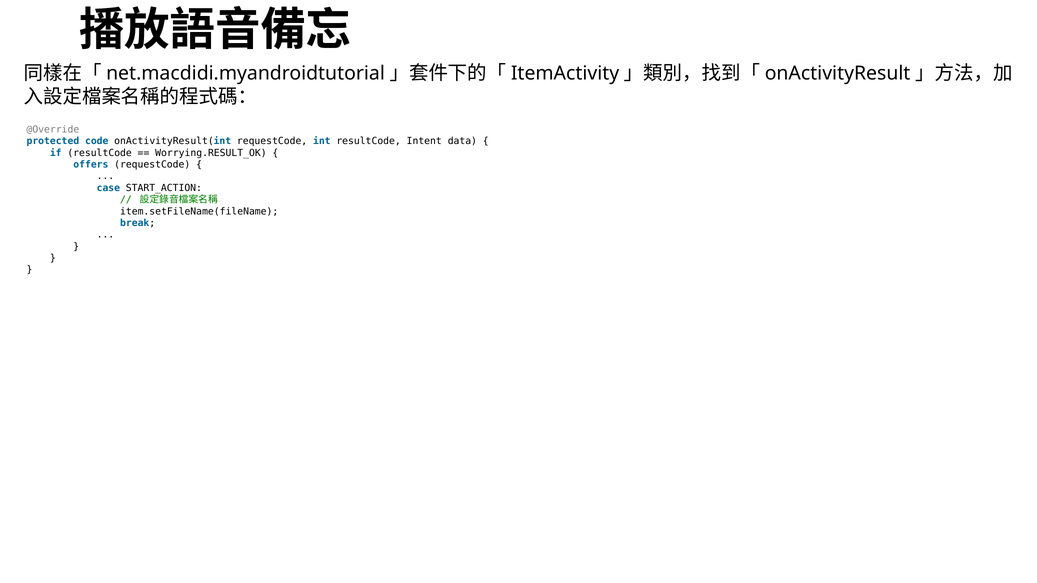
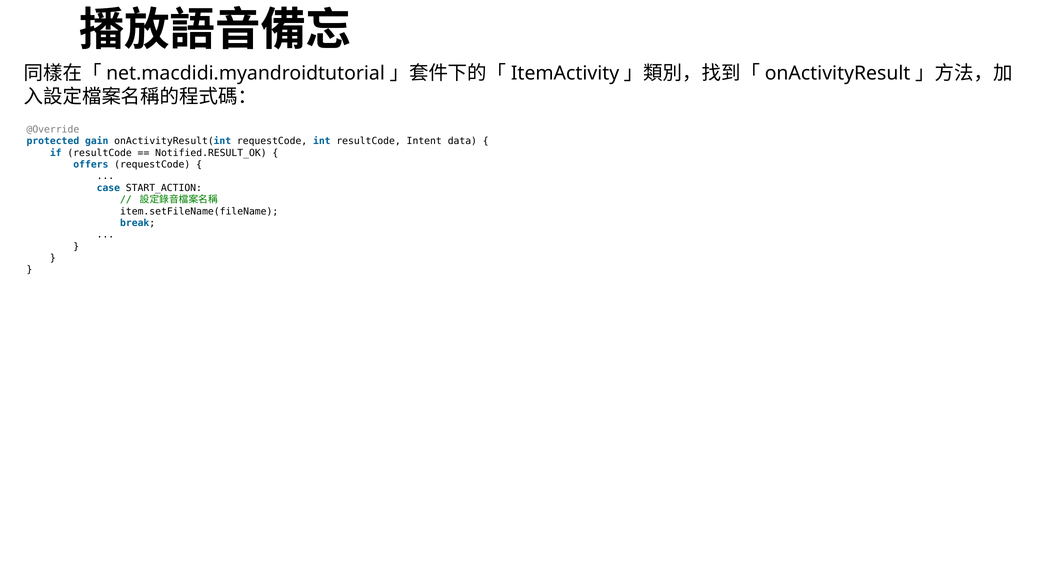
code: code -> gain (97, 141)
Worrying.RESULT_OK: Worrying.RESULT_OK -> Notified.RESULT_OK (211, 153)
